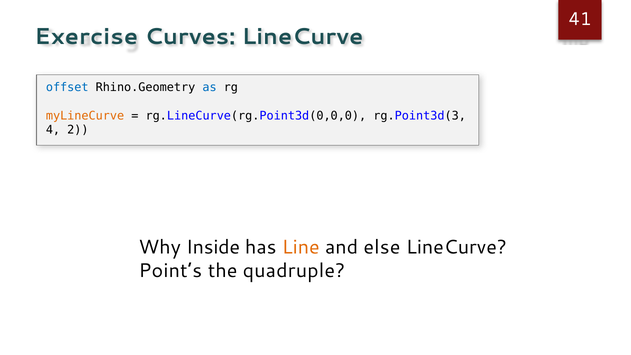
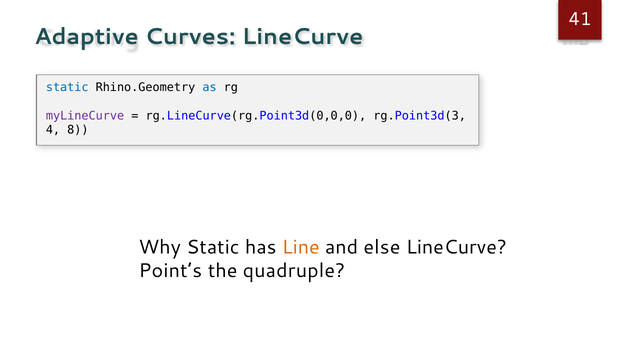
Exercise: Exercise -> Adaptive (86, 36)
offset: offset -> static (67, 87)
myLineCurve colour: orange -> purple (85, 116)
2: 2 -> 8 (78, 130)
Why Inside: Inside -> Static (213, 247)
